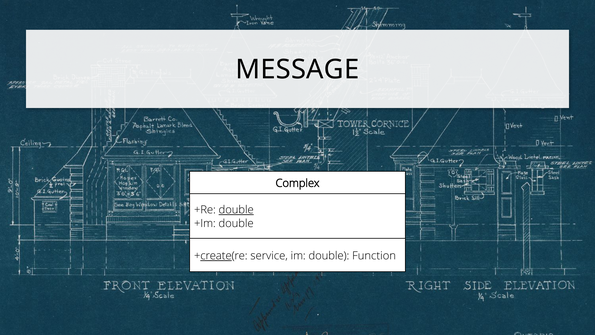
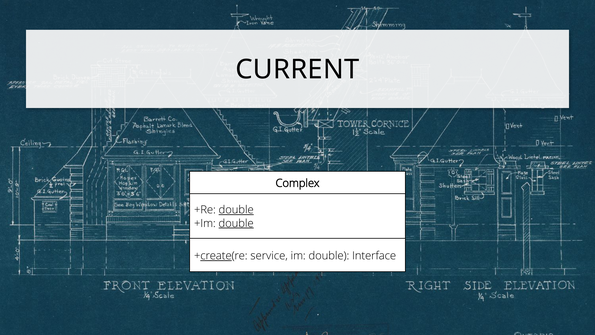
MESSAGE: MESSAGE -> CURRENT (297, 69)
double underline: none -> present (236, 223)
Function: Function -> Interface (374, 256)
